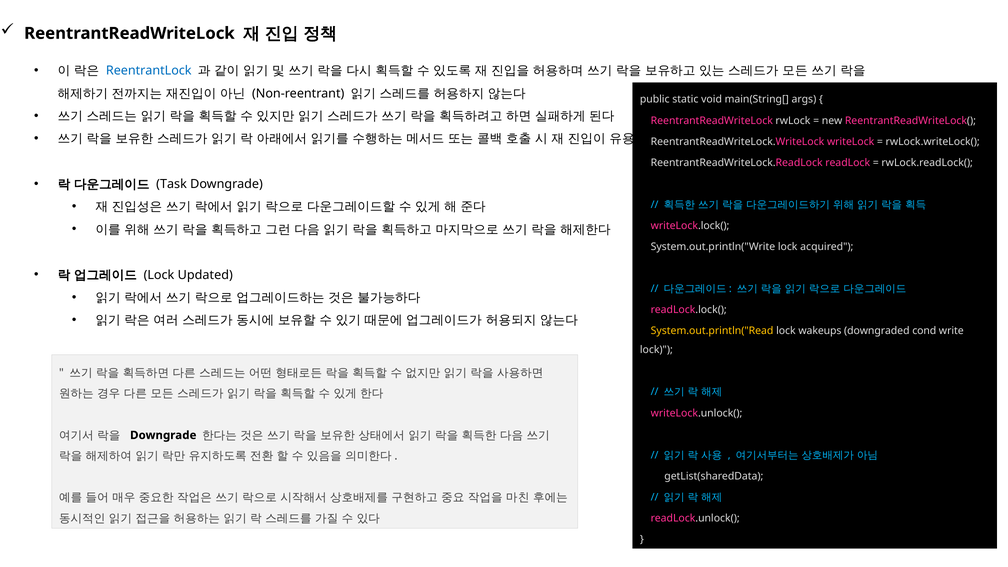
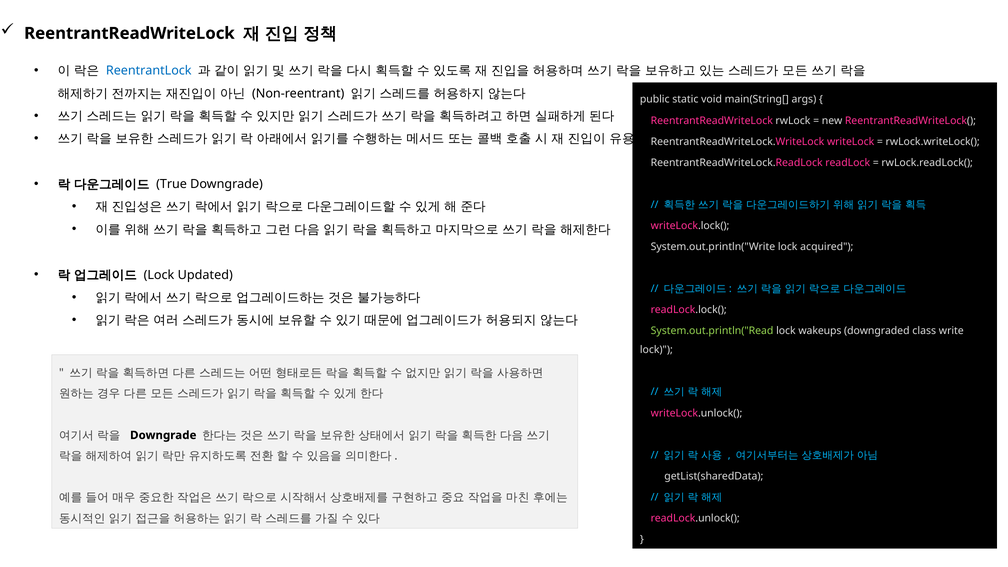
Task: Task -> True (172, 184)
System.out.println("Read colour: yellow -> light green (712, 331)
cond: cond -> class (924, 331)
